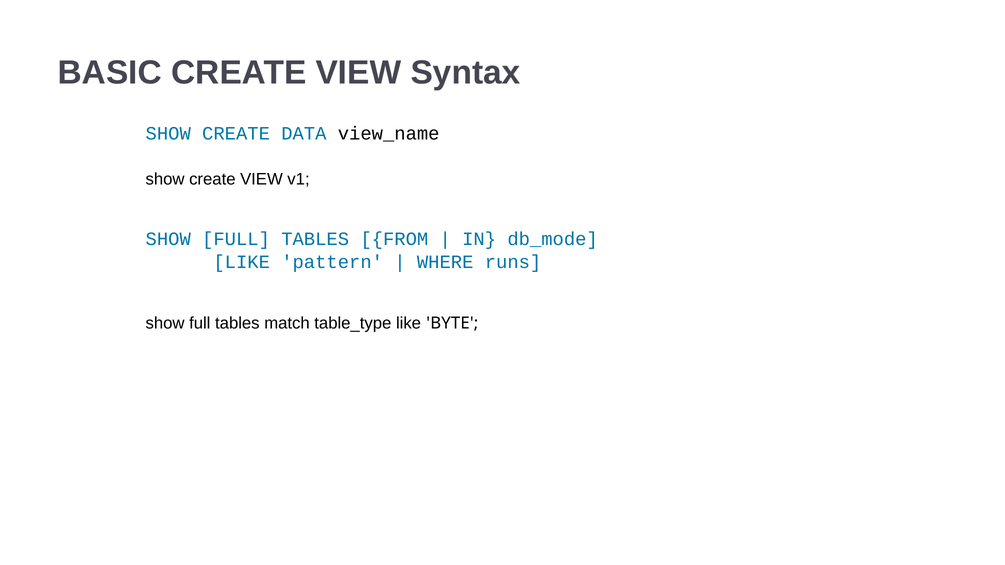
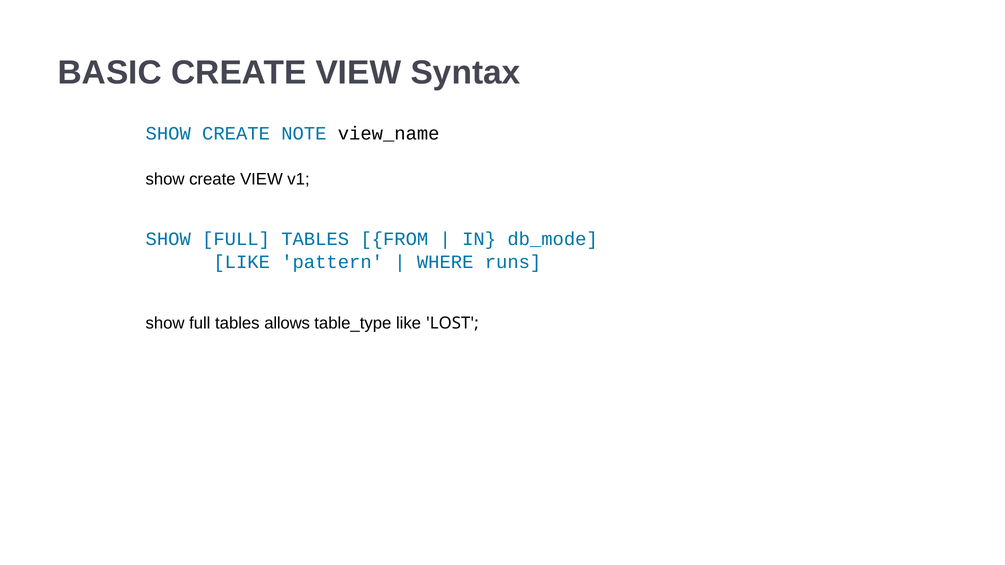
DATA: DATA -> NOTE (304, 134)
match: match -> allows (287, 324)
BYTE: BYTE -> LOST (452, 324)
